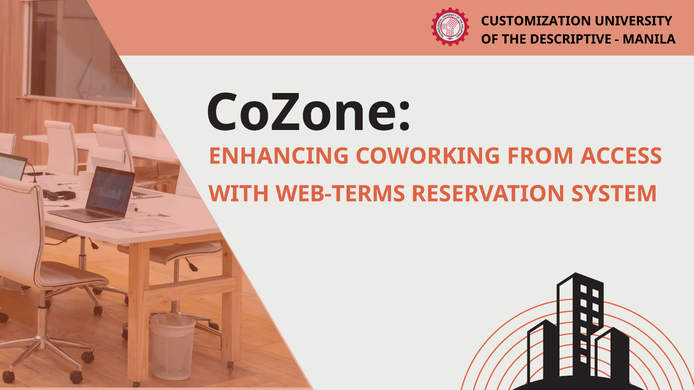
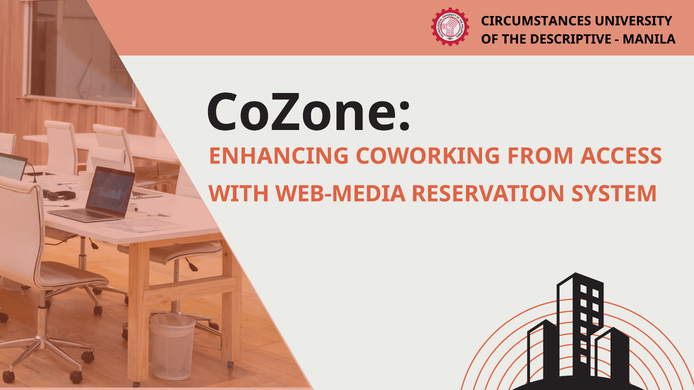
CUSTOMIZATION: CUSTOMIZATION -> CIRCUMSTANCES (536, 21)
WEB-TERMS: WEB-TERMS -> WEB-MEDIA (340, 194)
